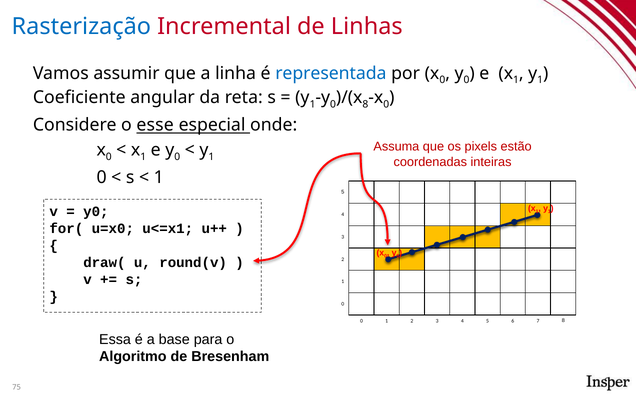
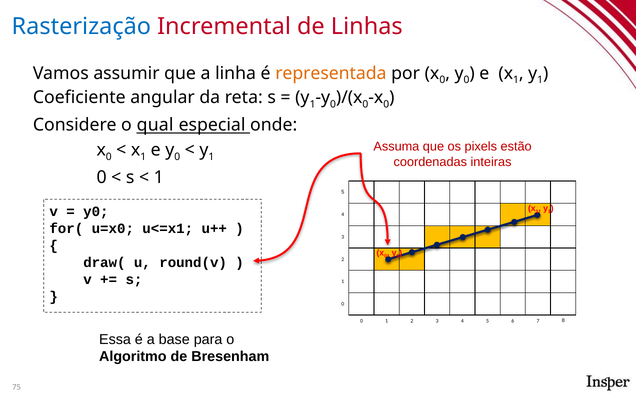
representada colour: blue -> orange (331, 73)
8: 8 -> 0 (365, 104)
esse: esse -> qual (155, 125)
